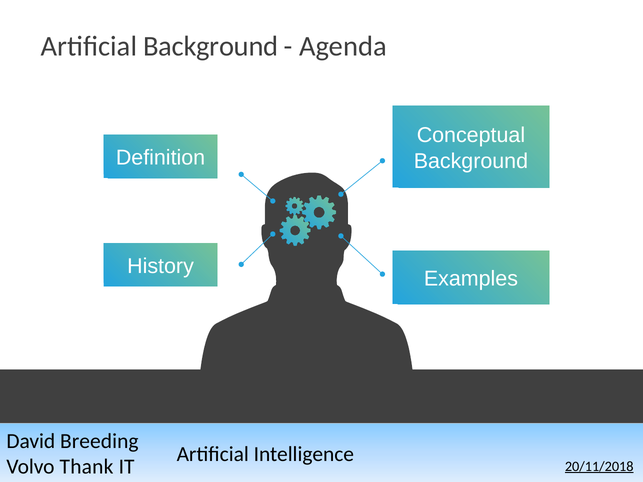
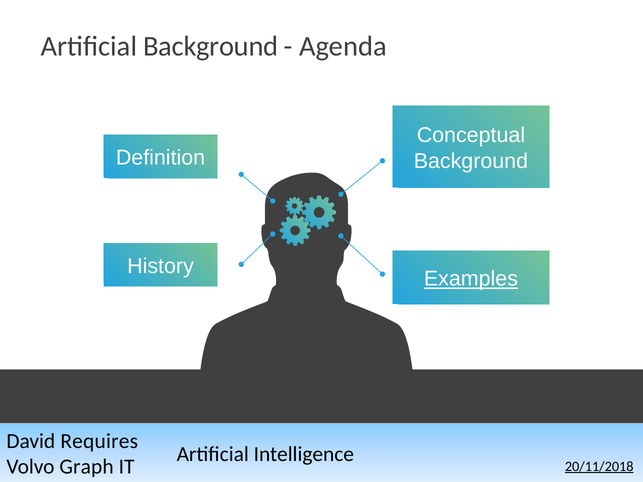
Examples underline: none -> present (471, 279)
Breeding: Breeding -> Requires (99, 441)
Thank: Thank -> Graph (87, 467)
